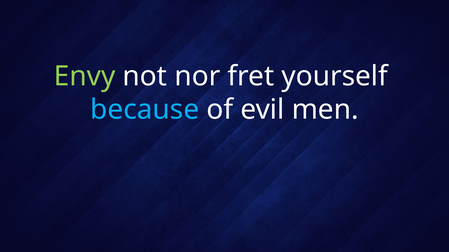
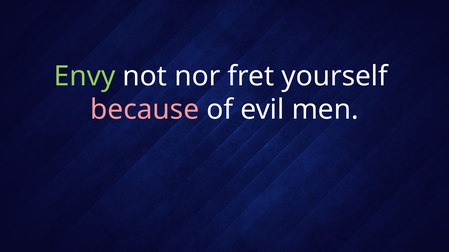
because colour: light blue -> pink (145, 110)
